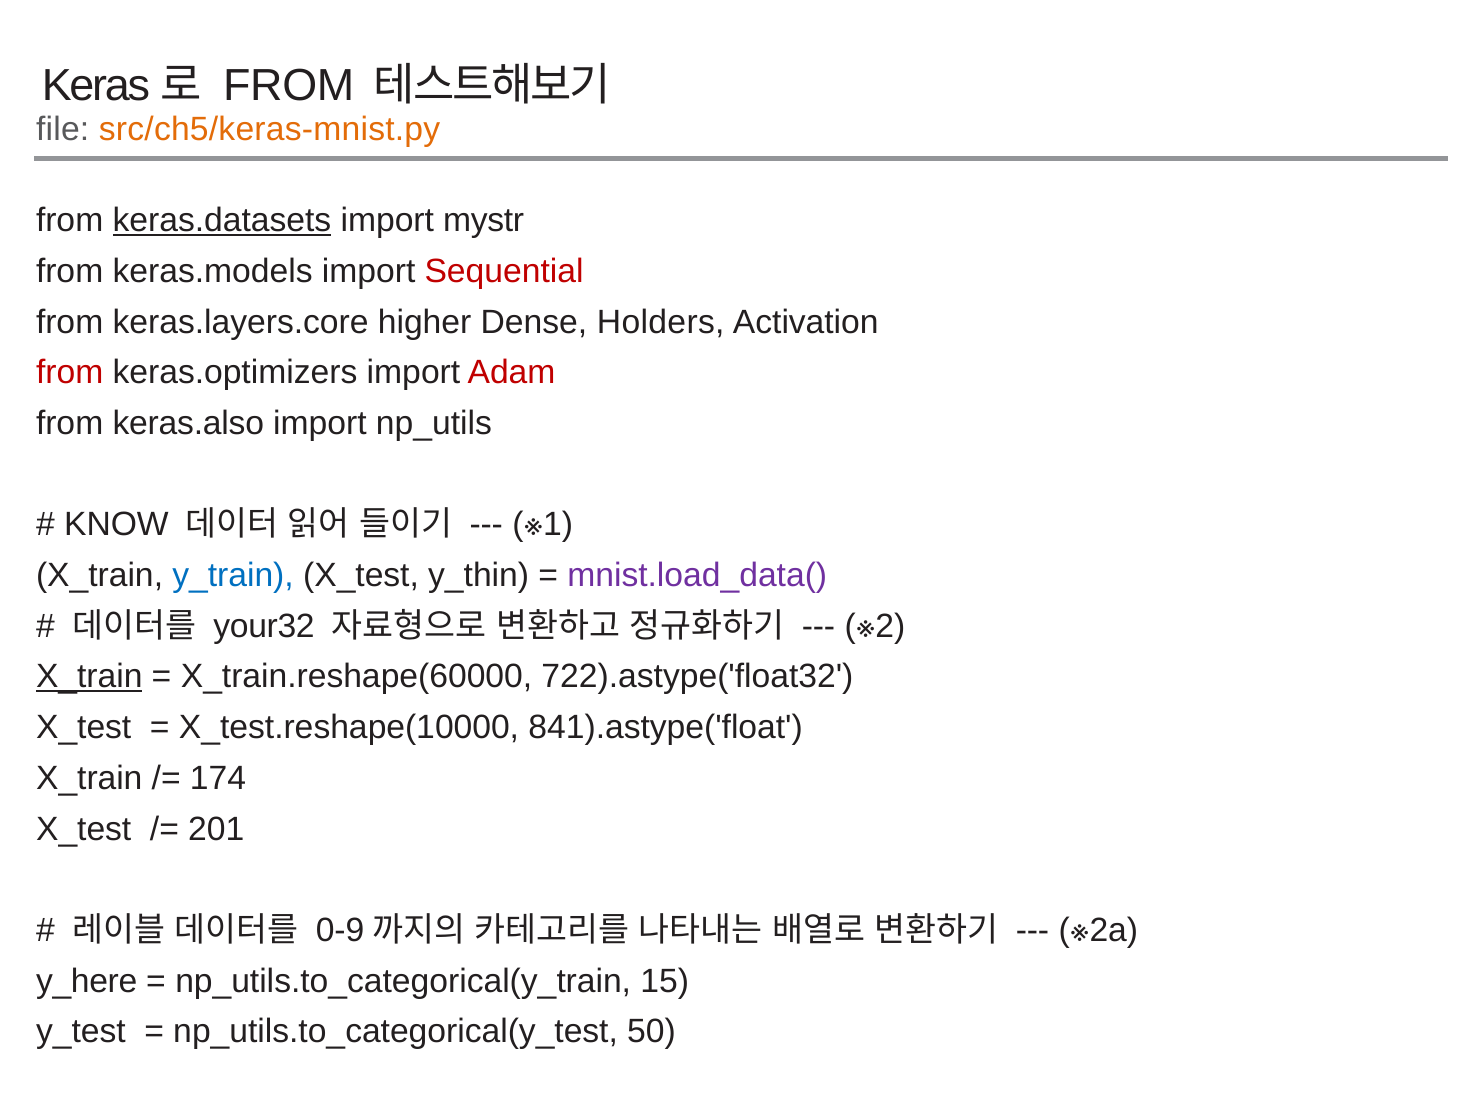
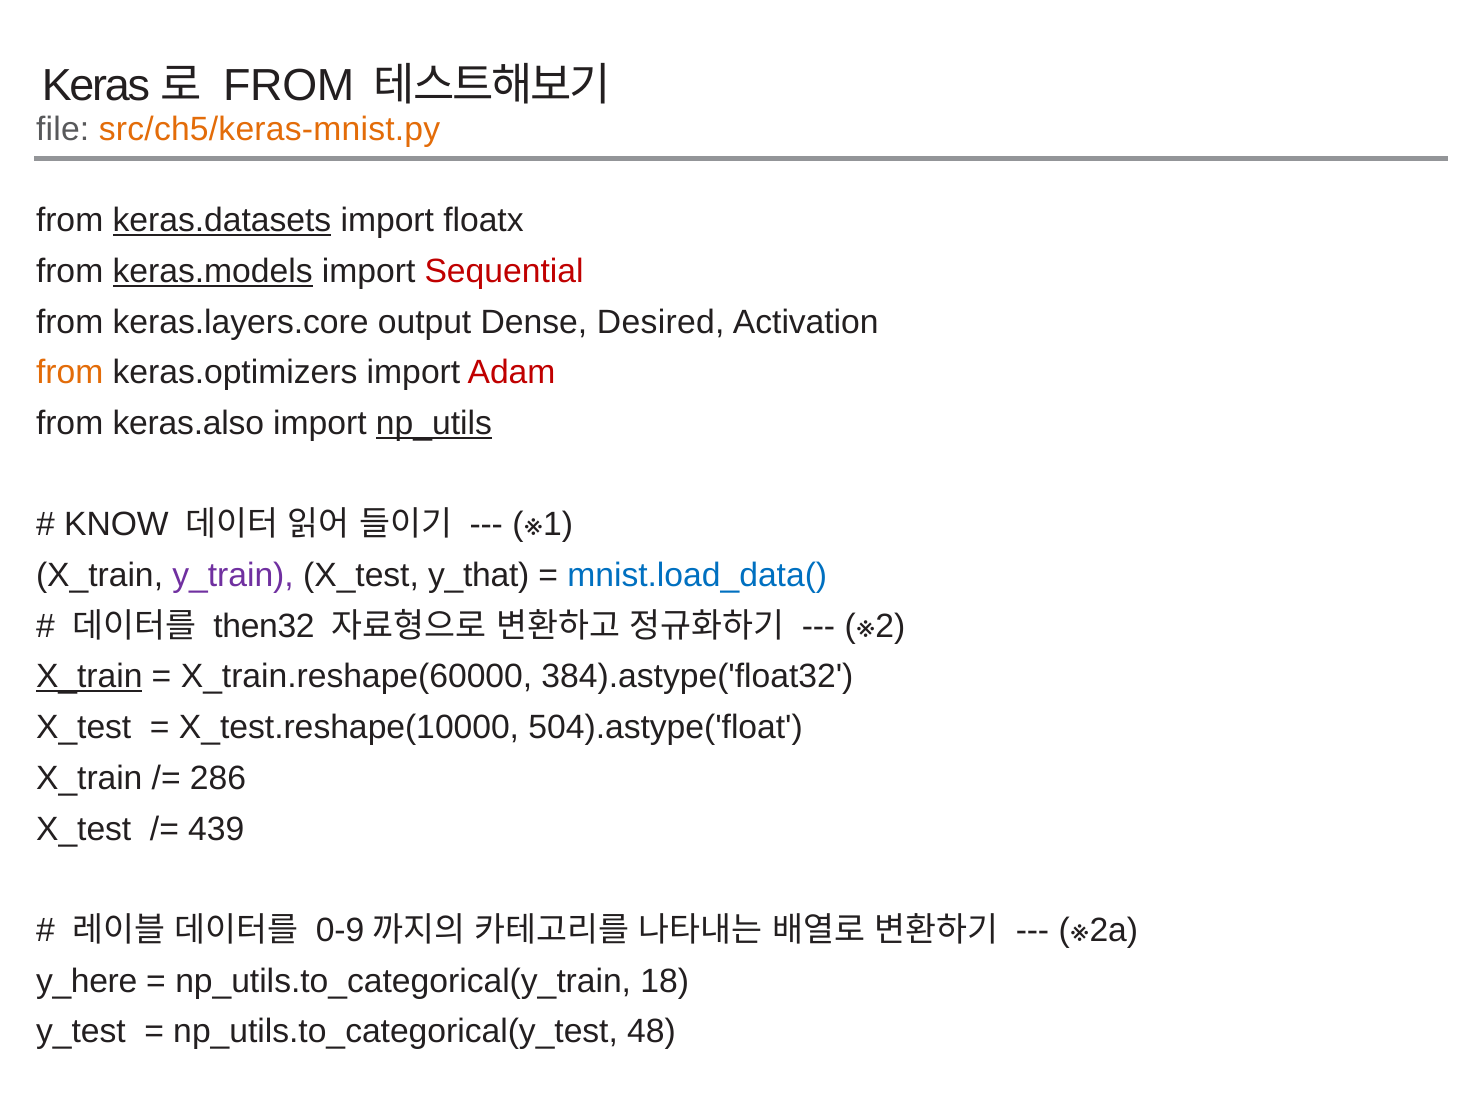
mystr: mystr -> floatx (483, 221)
keras.models underline: none -> present (213, 271)
higher: higher -> output (425, 322)
Holders: Holders -> Desired (661, 322)
from colour: red -> orange (70, 373)
np_utils underline: none -> present (434, 423)
y_train colour: blue -> purple (233, 575)
y_thin: y_thin -> y_that (479, 575)
mnist.load_data( colour: purple -> blue (697, 575)
your32: your32 -> then32 (264, 626)
722).astype('float32: 722).astype('float32 -> 384).astype('float32 (697, 677)
841).astype('float: 841).astype('float -> 504).astype('float (666, 727)
174: 174 -> 286 (218, 778)
201: 201 -> 439 (216, 829)
15: 15 -> 18 (665, 981)
50: 50 -> 48 (652, 1031)
